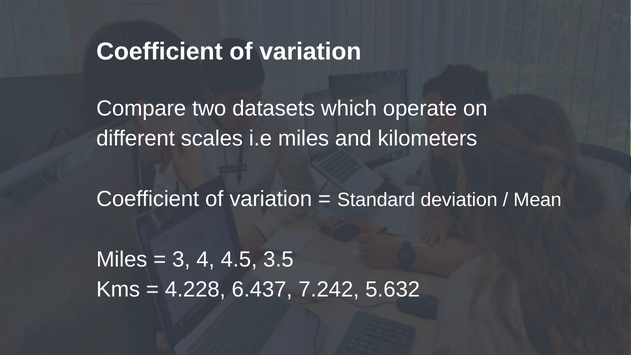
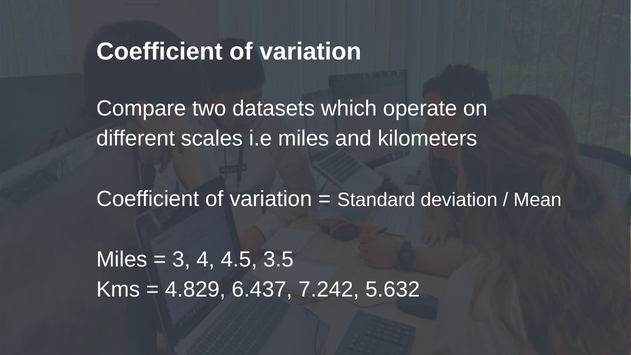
4.228: 4.228 -> 4.829 (195, 290)
